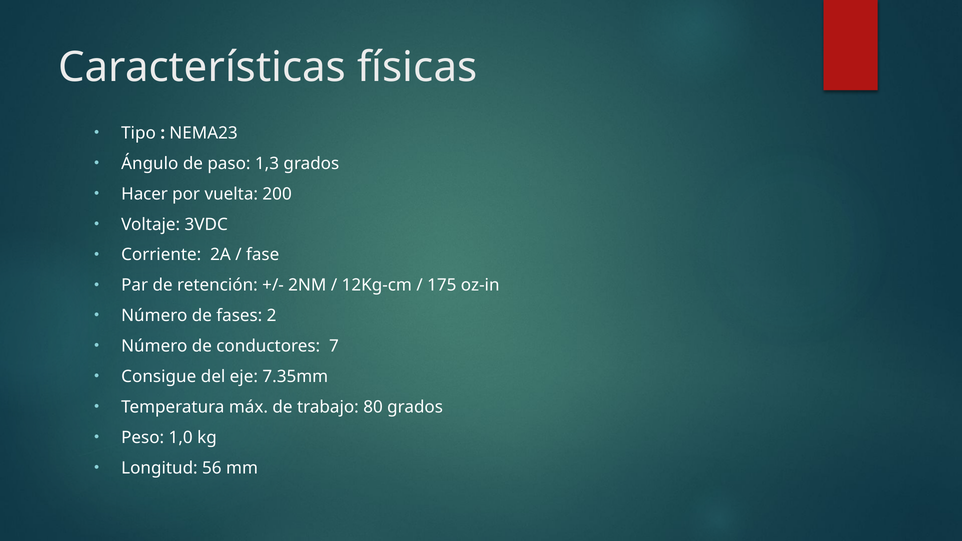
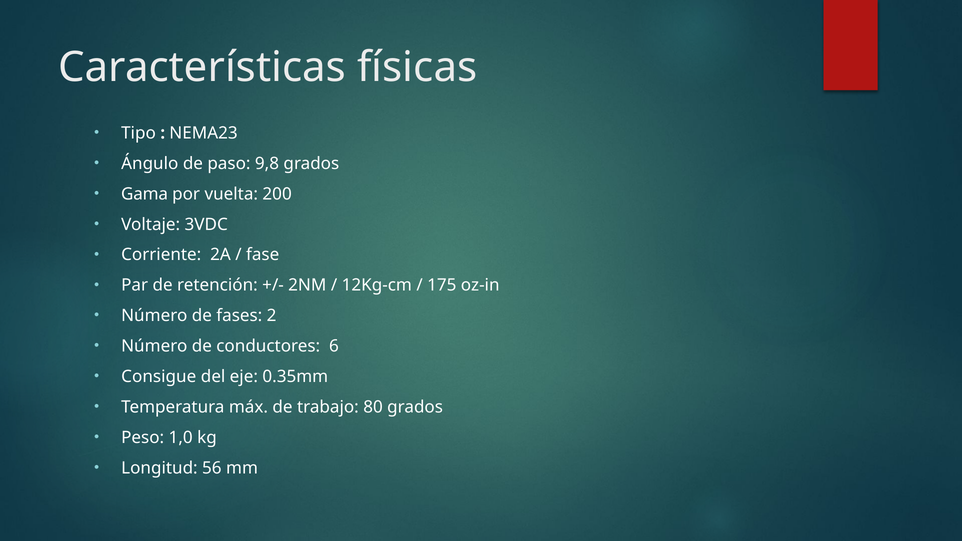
1,3: 1,3 -> 9,8 (267, 163)
Hacer: Hacer -> Gama (145, 194)
7: 7 -> 6 (334, 346)
7.35mm: 7.35mm -> 0.35mm (295, 377)
